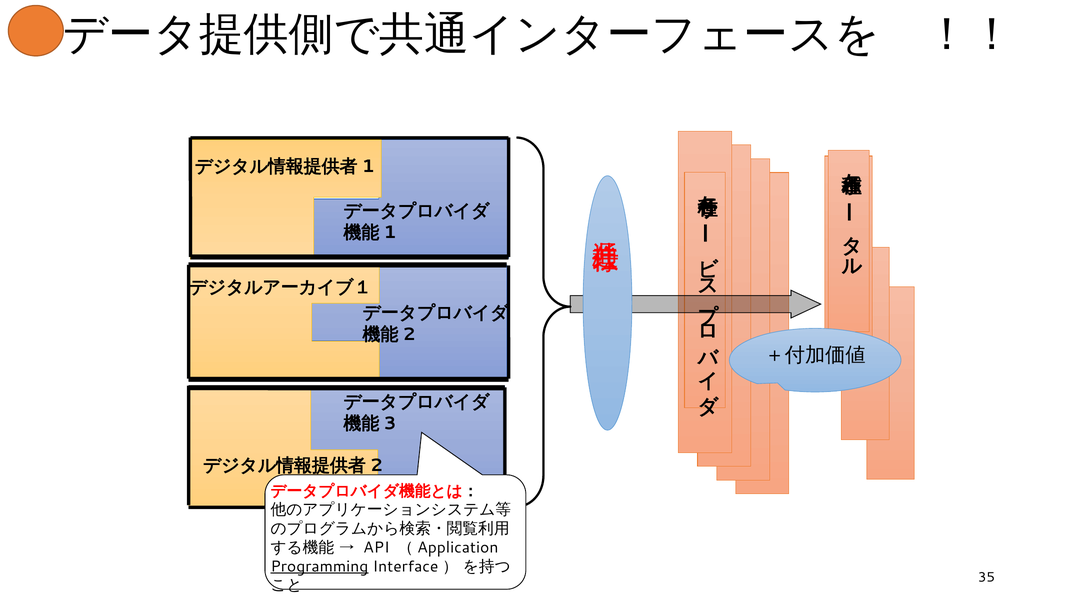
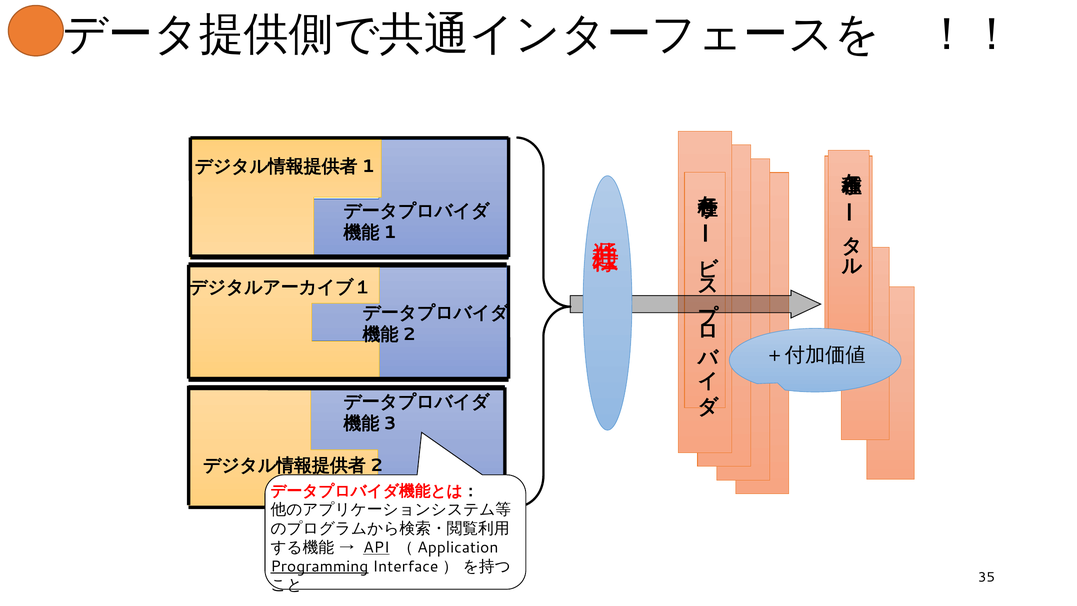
API underline: none -> present (376, 547)
